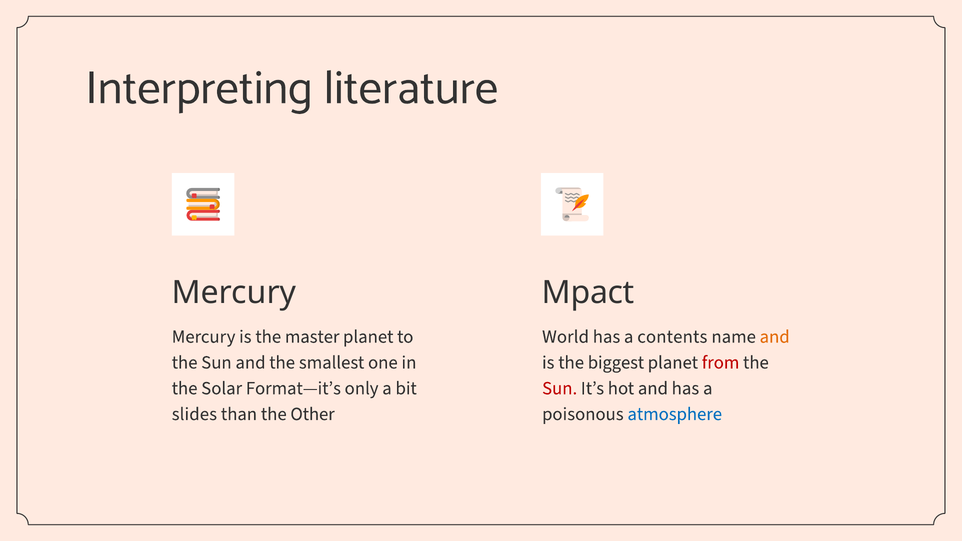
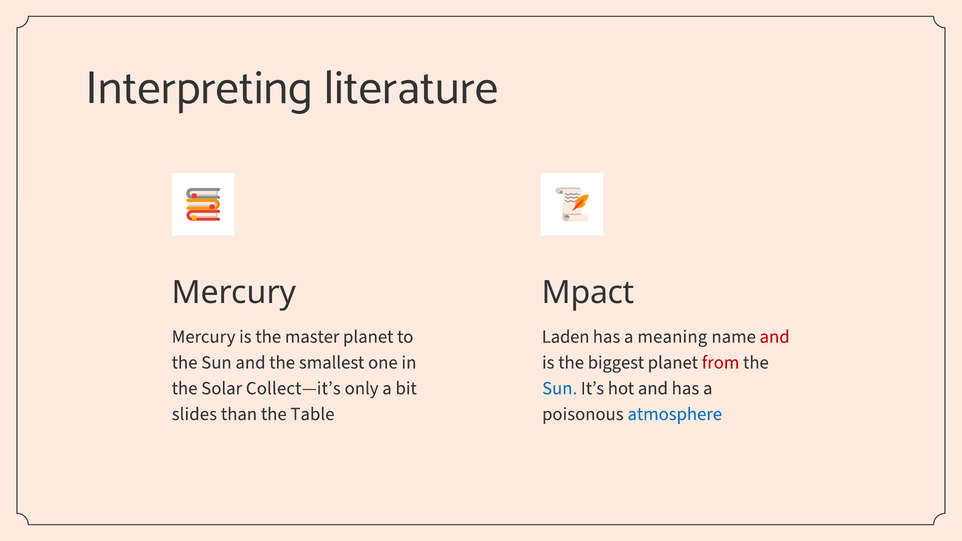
World: World -> Laden (566, 337)
contents: contents -> meaning (672, 337)
and colour: orange -> red (775, 337)
Format—it’s: Format—it’s -> Collect—it’s (293, 388)
Sun colour: red -> blue (560, 388)
Other: Other -> Table (312, 414)
